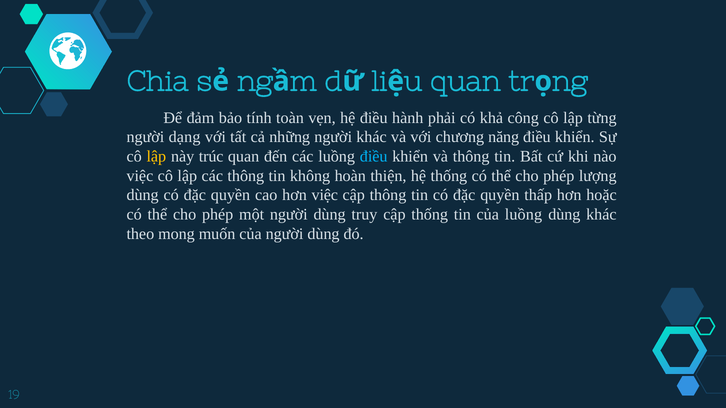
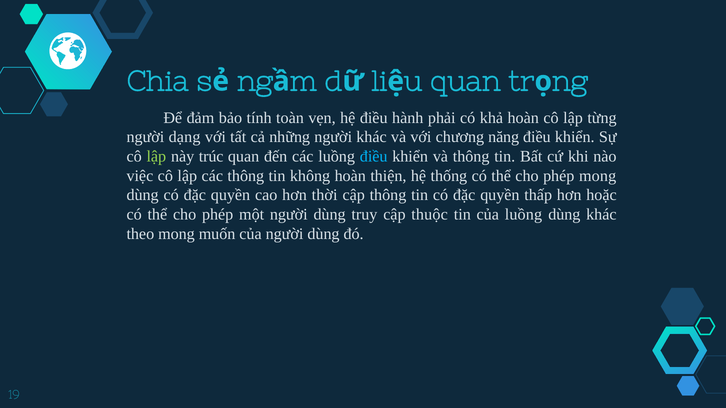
khả công: công -> hoàn (523, 118)
lập colour: yellow -> light green (156, 157)
phép lượng: lượng -> mong (598, 176)
hơn việc: việc -> thời (325, 195)
cập thống: thống -> thuộc (430, 215)
